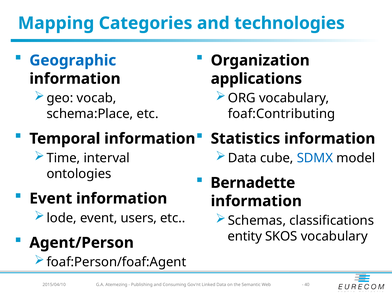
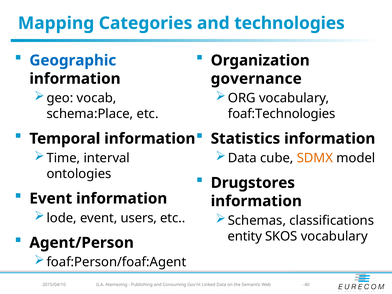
applications: applications -> governance (256, 79)
foaf:Contributing: foaf:Contributing -> foaf:Technologies (282, 114)
SDMX colour: blue -> orange (315, 158)
Bernadette: Bernadette -> Drugstores (253, 183)
